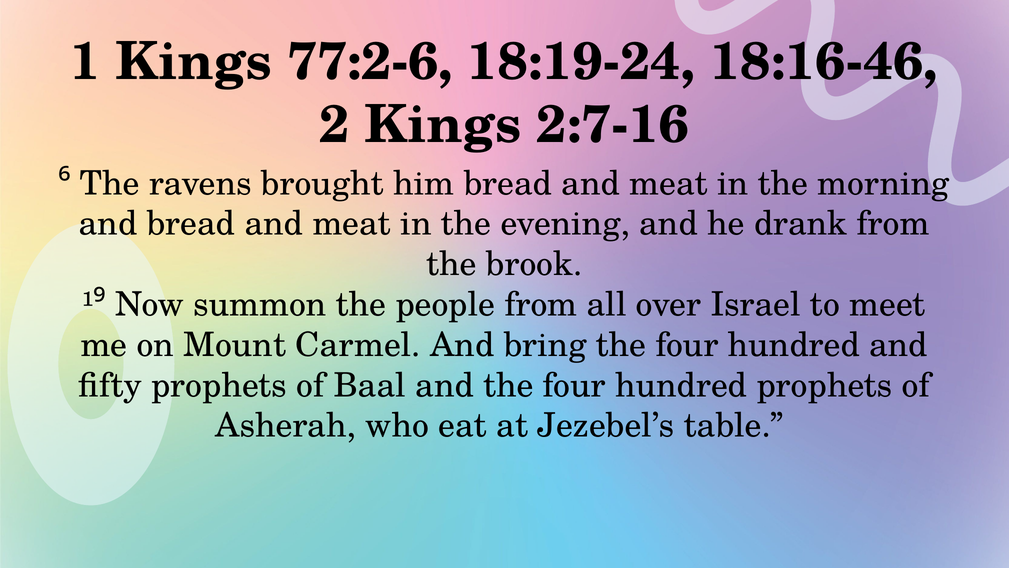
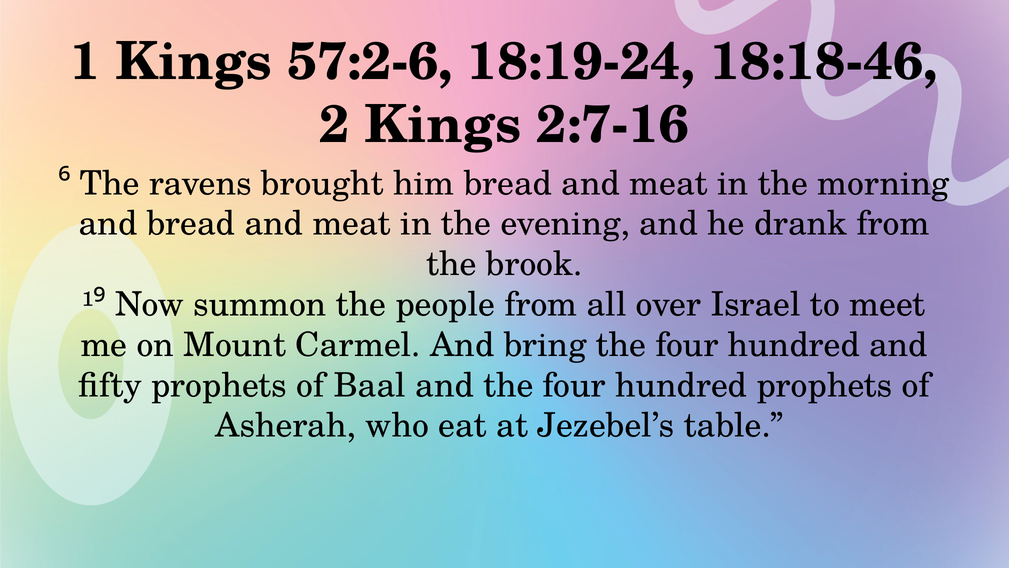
77:2-6: 77:2-6 -> 57:2-6 (370, 62)
18:16-46: 18:16-46 -> 18:18-46 (824, 62)
